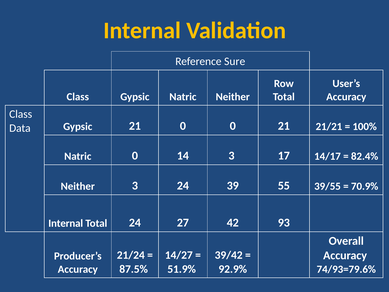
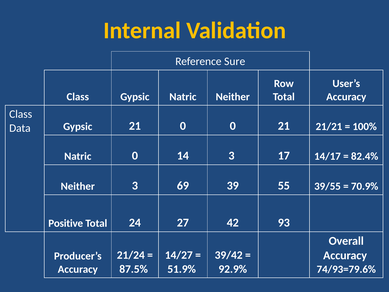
3 24: 24 -> 69 (183, 185)
Internal: Internal -> Positive (66, 223)
